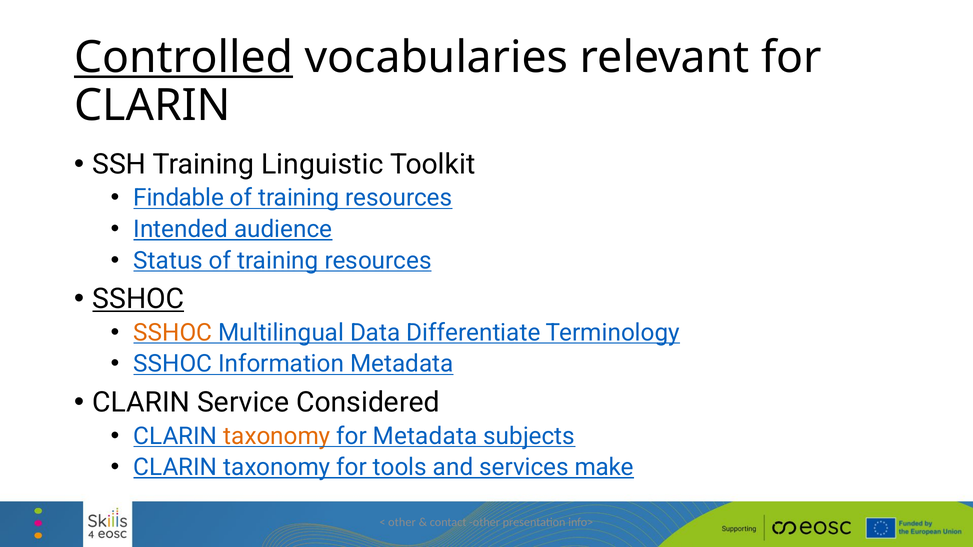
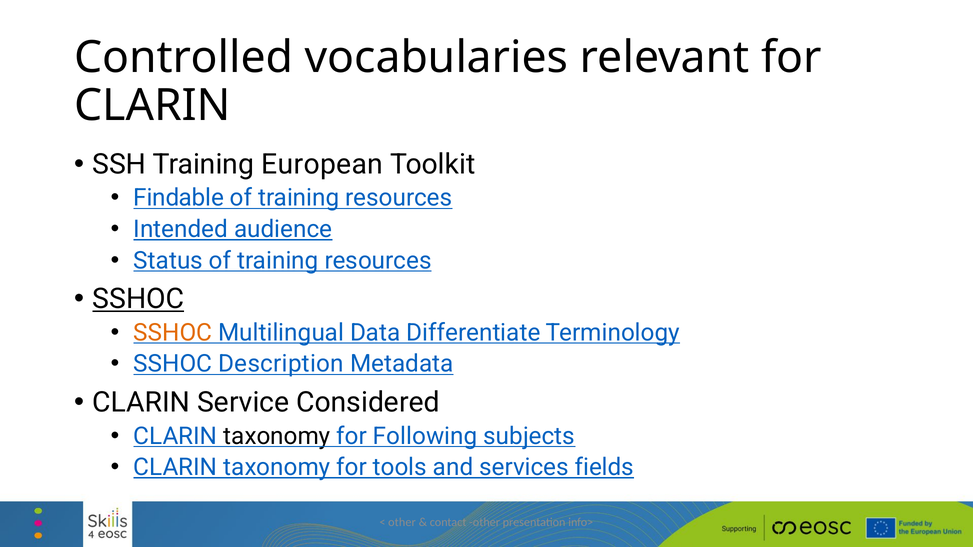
Controlled underline: present -> none (184, 58)
Linguistic: Linguistic -> European (322, 165)
Information: Information -> Description (281, 364)
taxonomy colour: orange -> black (277, 436)
for Metadata: Metadata -> Following (425, 436)
make: make -> fields (604, 468)
